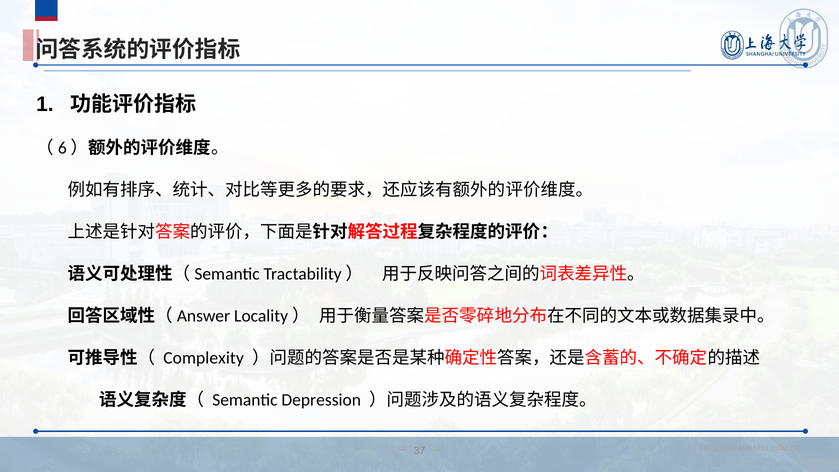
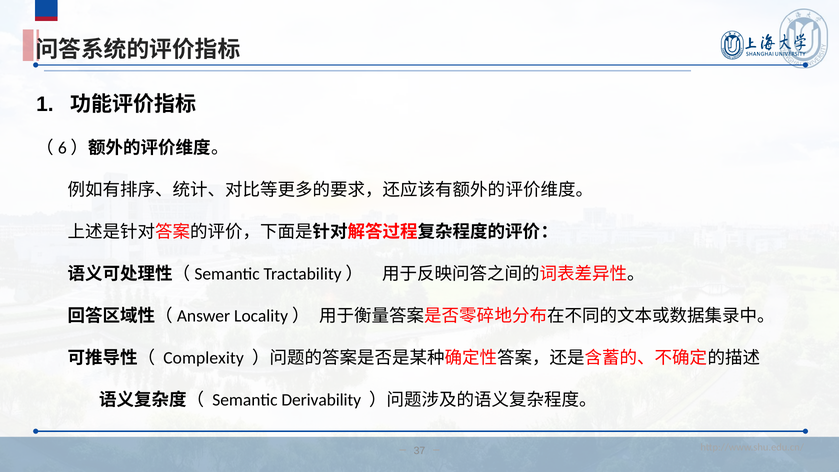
Depression: Depression -> Derivability (321, 400)
